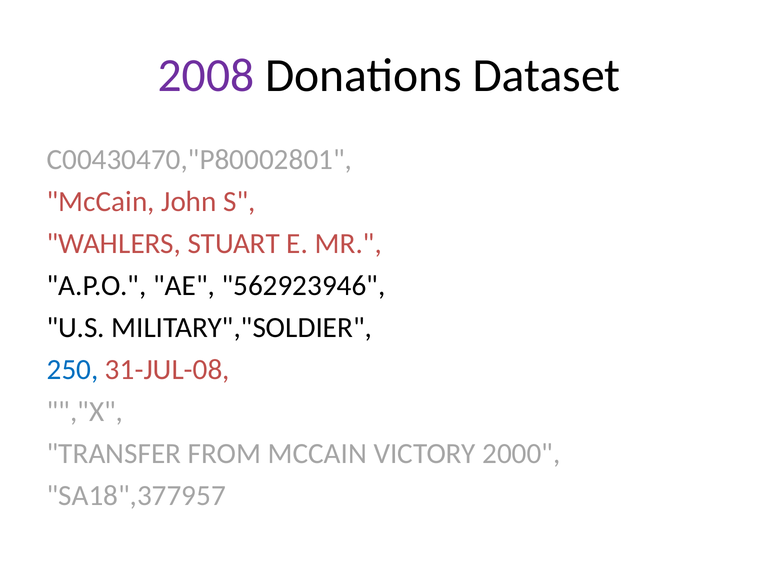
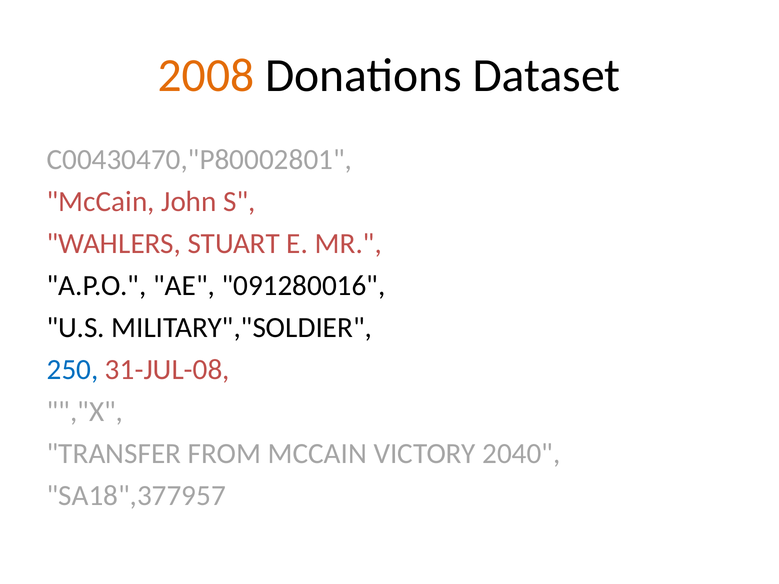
2008 colour: purple -> orange (206, 75)
562923946: 562923946 -> 091280016 (304, 286)
2000: 2000 -> 2040 (521, 454)
